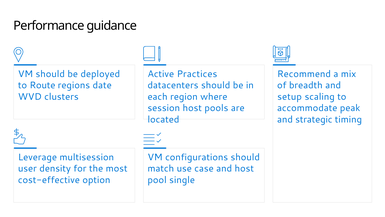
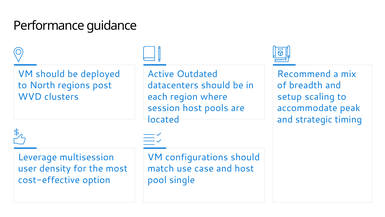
Practices: Practices -> Outdated (197, 74)
Route: Route -> North (42, 85)
date: date -> post (102, 85)
